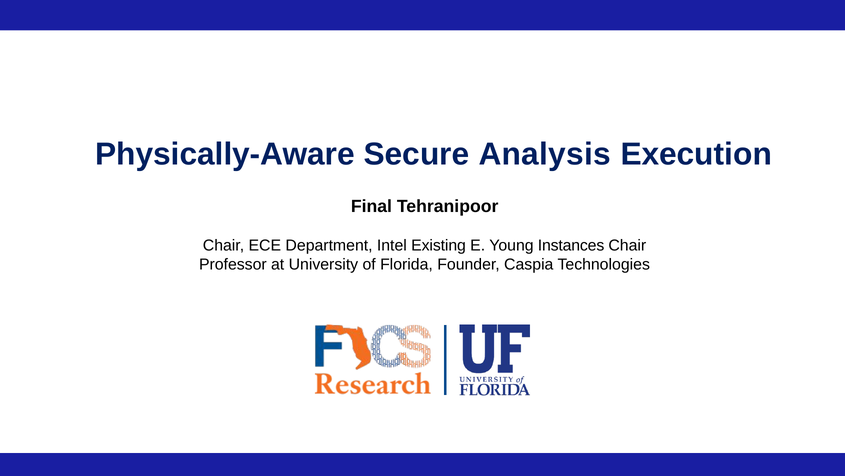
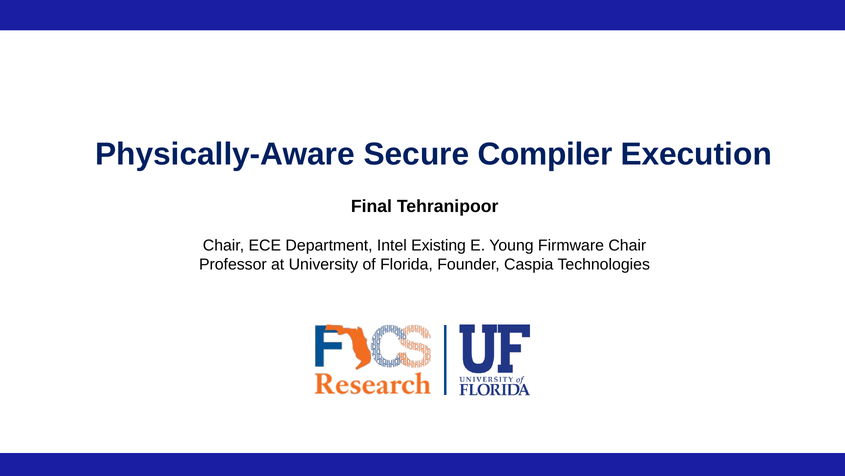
Analysis: Analysis -> Compiler (545, 154)
Instances: Instances -> Firmware (571, 245)
